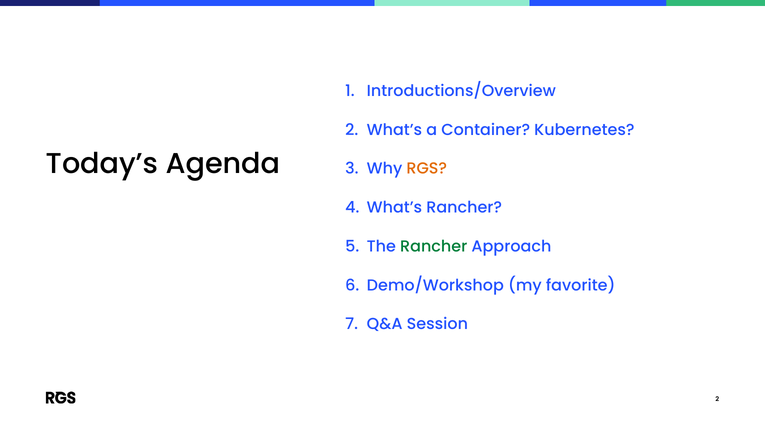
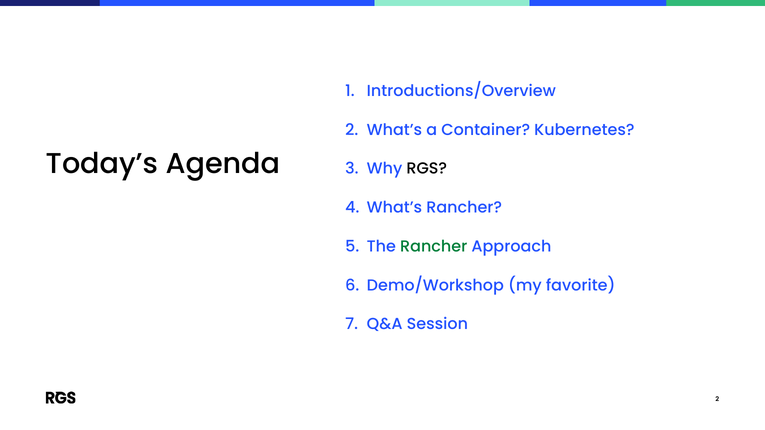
RGS colour: orange -> black (427, 169)
